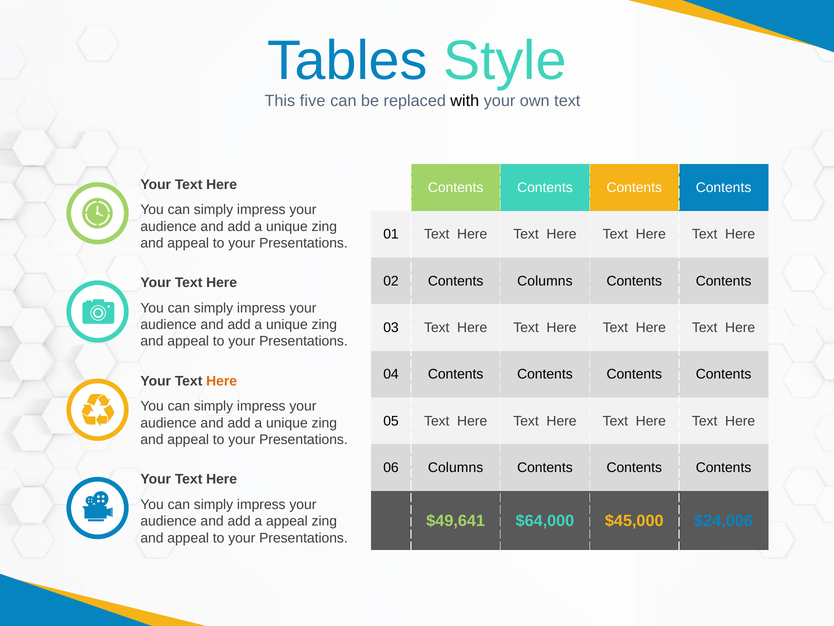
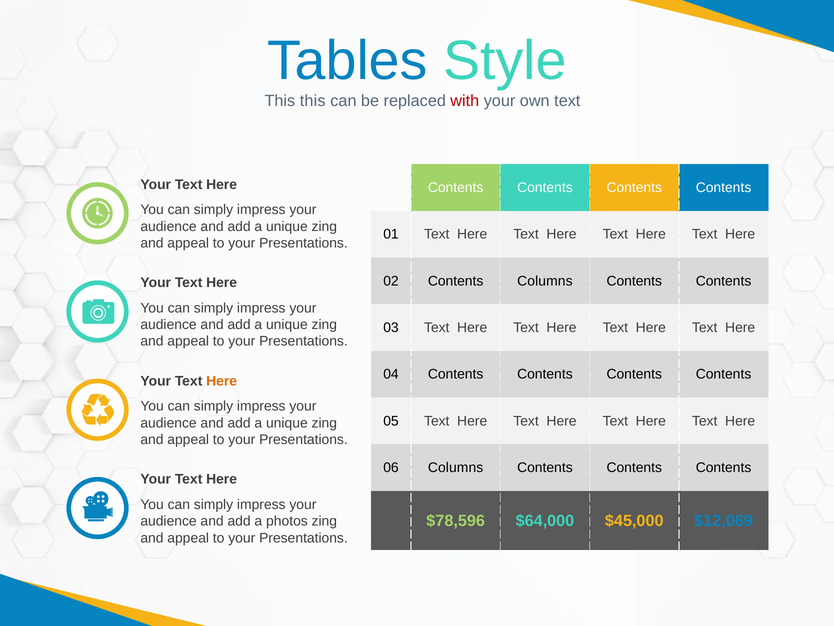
This five: five -> this (313, 101)
with colour: black -> red (465, 101)
$49,641: $49,641 -> $78,596 (456, 520)
$24,006: $24,006 -> $12,069 (724, 520)
a appeal: appeal -> photos (287, 521)
